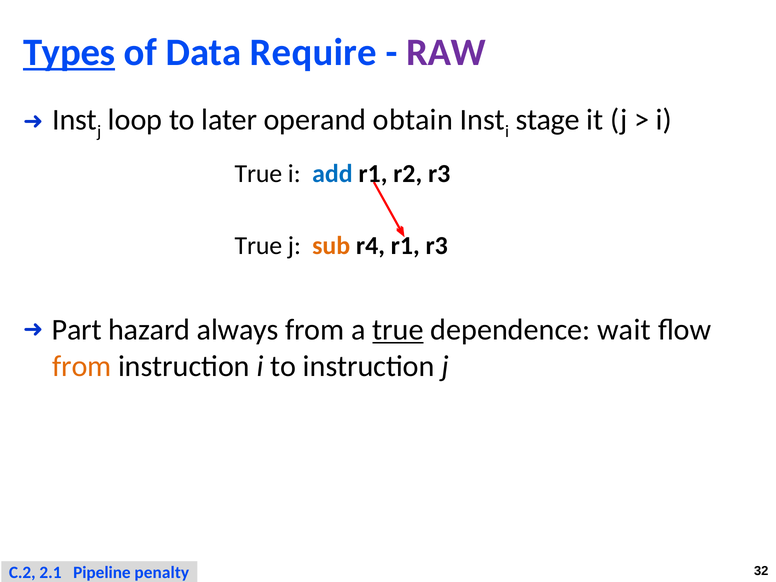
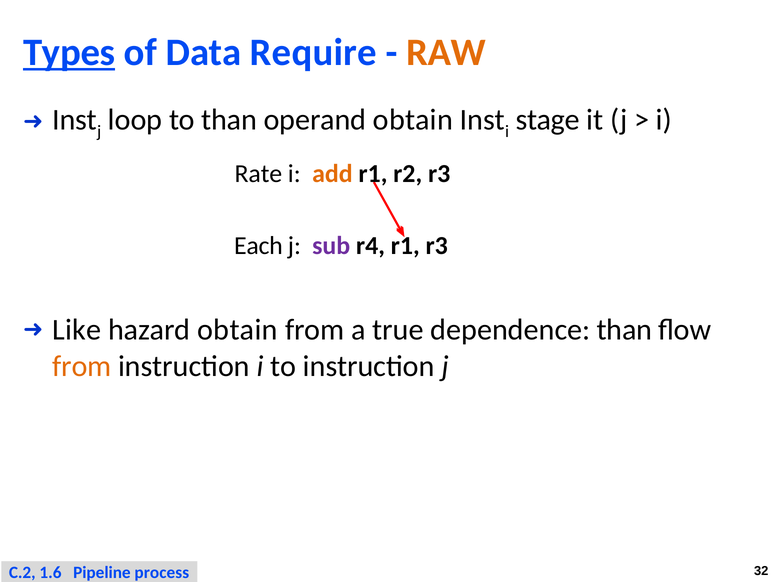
RAW colour: purple -> orange (446, 53)
to later: later -> than (229, 120)
True: True -> Rate (258, 174)
add colour: blue -> orange (332, 174)
True: True -> Each (258, 246)
sub colour: orange -> purple (331, 246)
Part: Part -> Like (77, 330)
hazard always: always -> obtain (237, 330)
true underline: present -> none (398, 330)
dependence wait: wait -> than (624, 330)
2.1: 2.1 -> 1.6 (50, 573)
penalty: penalty -> process (162, 573)
